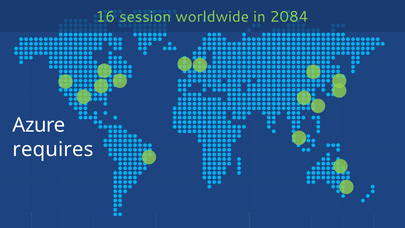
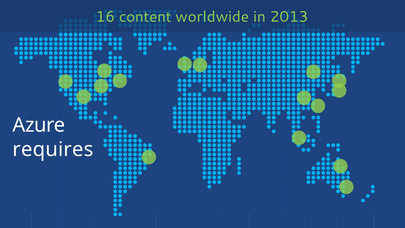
session: session -> content (145, 17)
2084: 2084 -> 2013 (289, 17)
